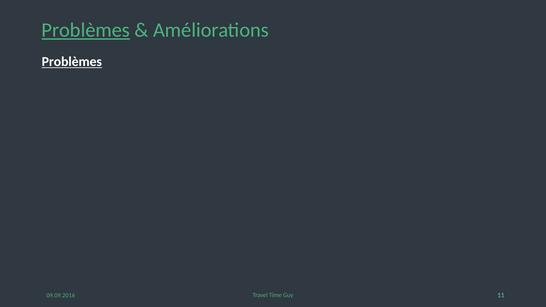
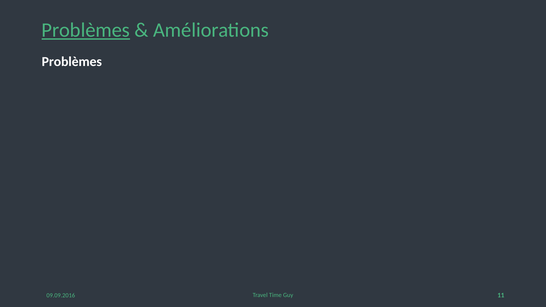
Problèmes underline: present -> none (72, 62)
